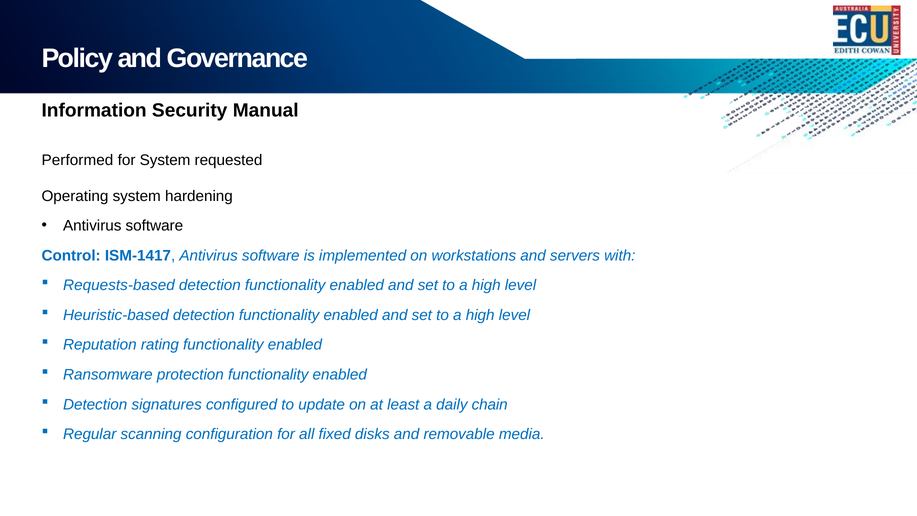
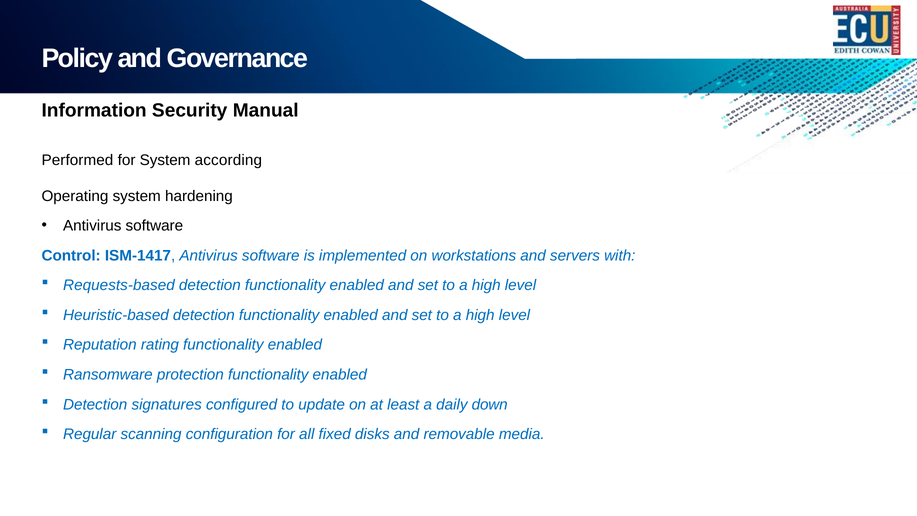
requested: requested -> according (228, 160)
chain: chain -> down (490, 404)
